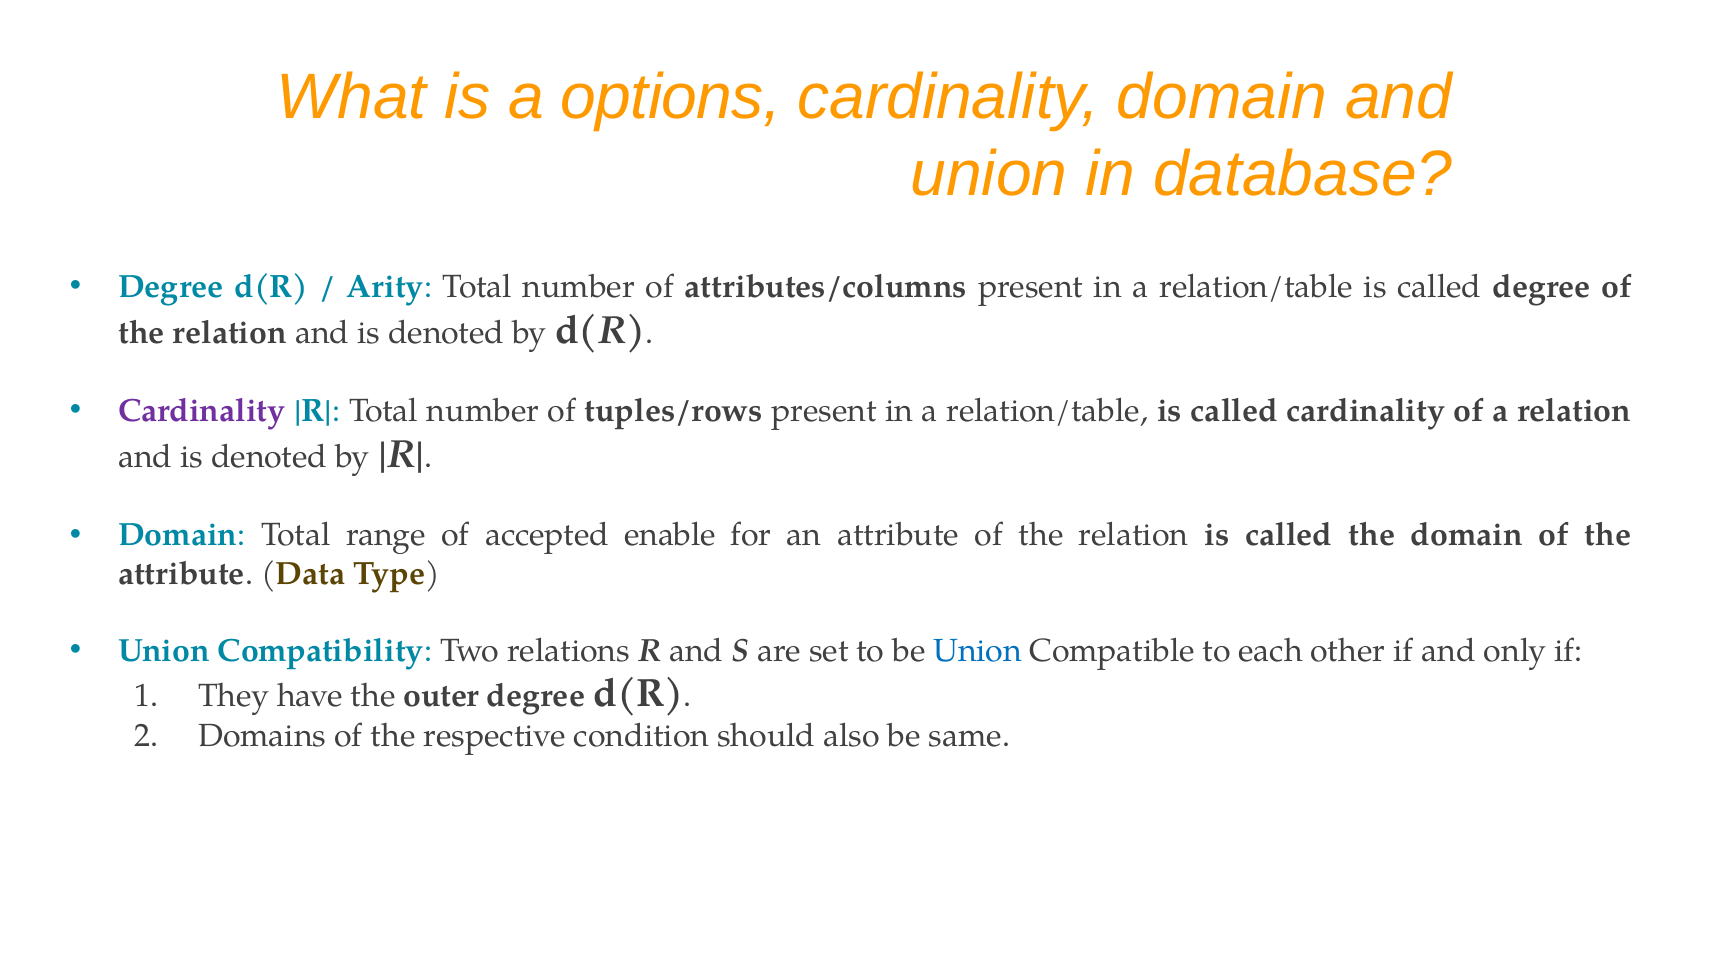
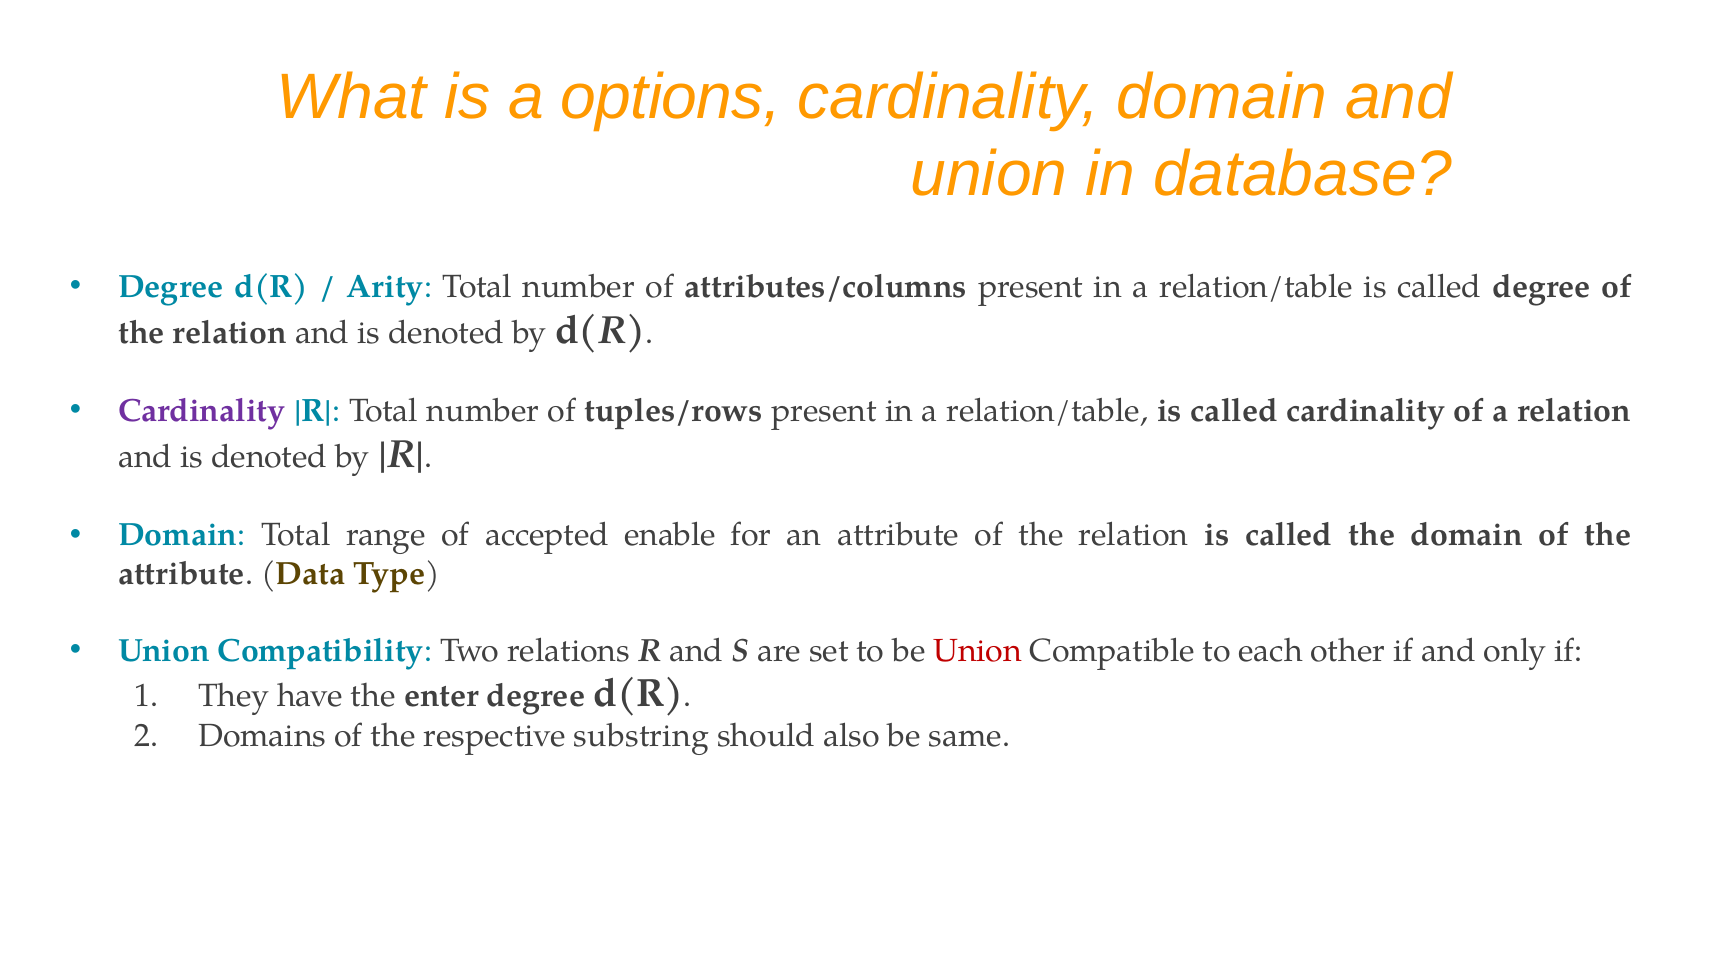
Union colour: blue -> red (978, 651)
outer: outer -> enter (441, 696)
condition: condition -> substring (641, 736)
